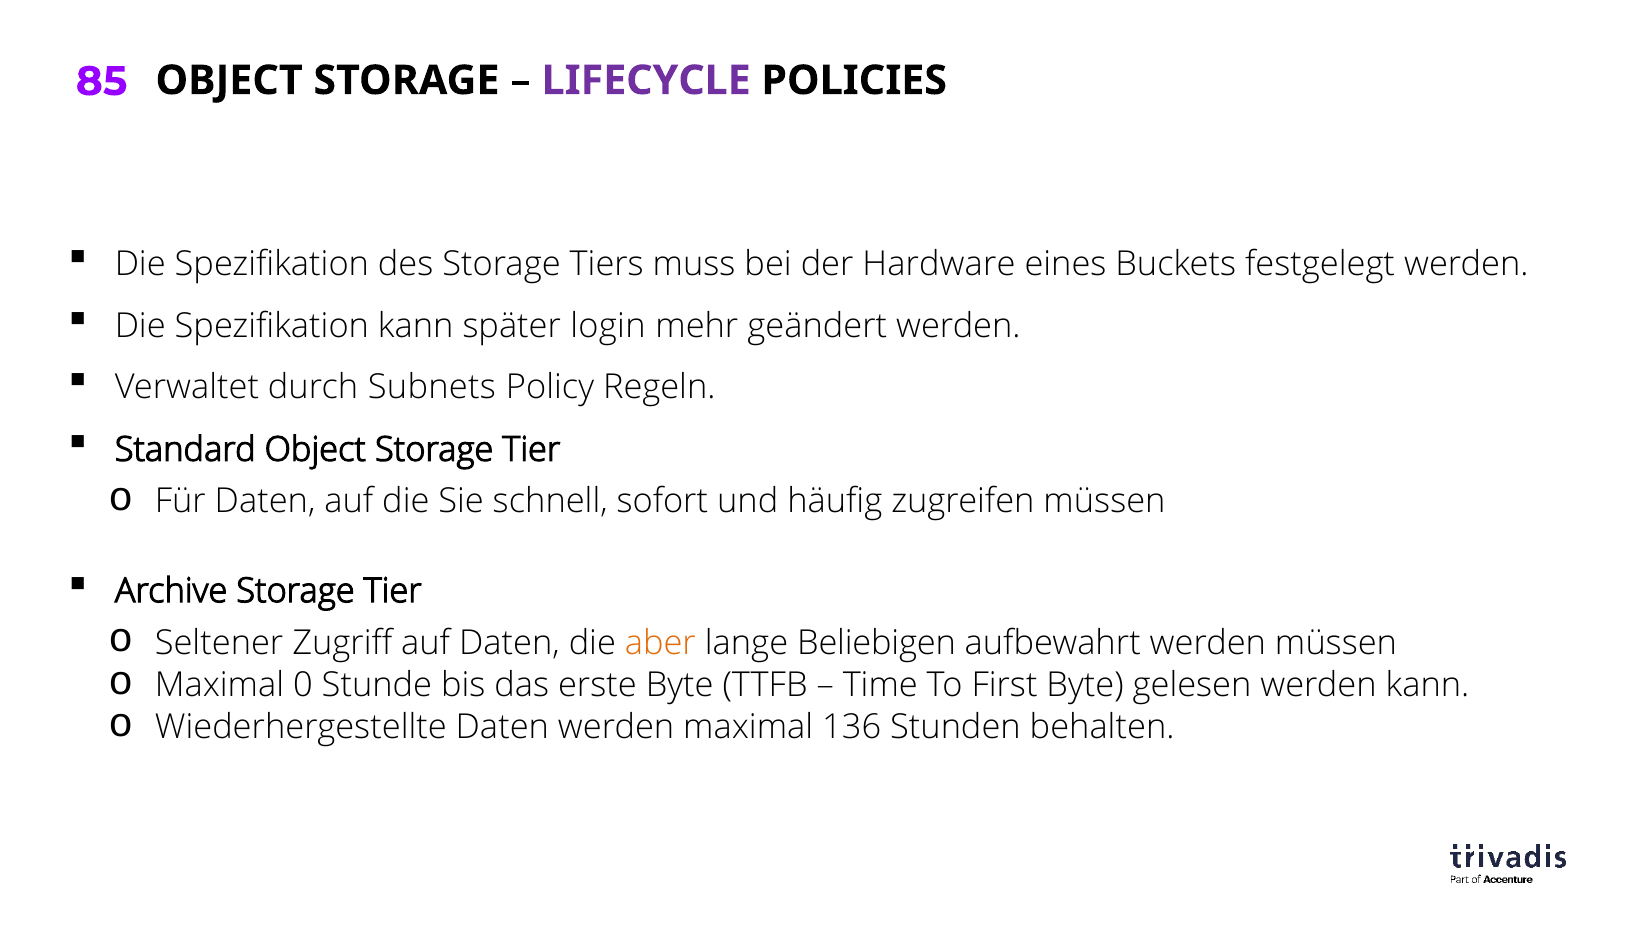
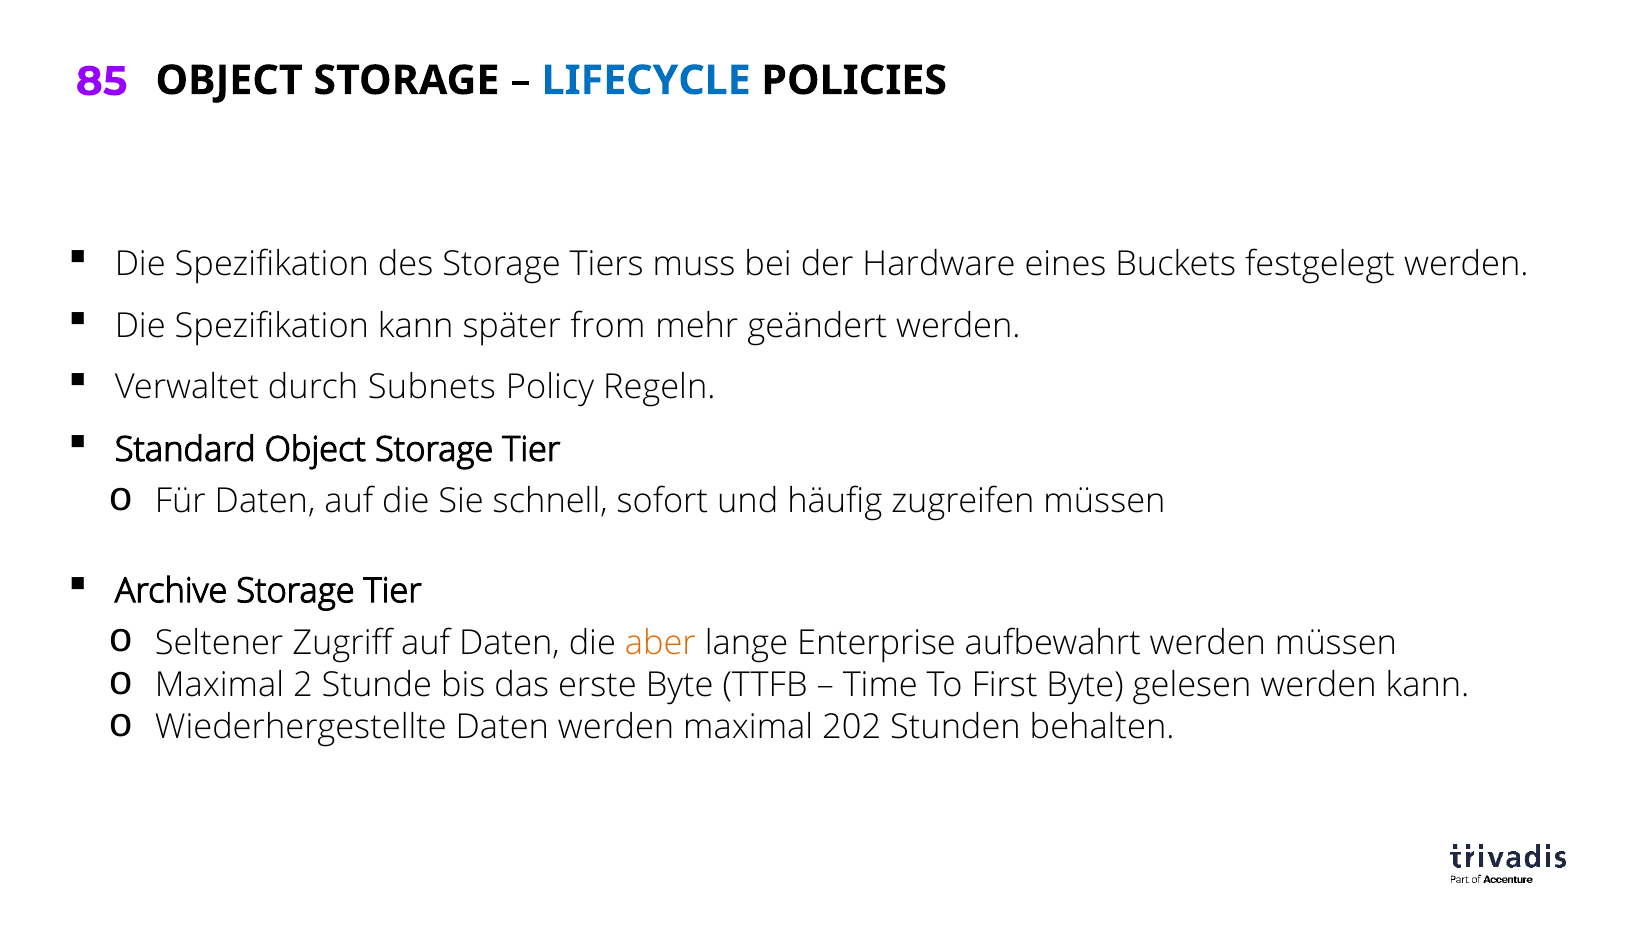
LIFECYCLE colour: purple -> blue (646, 81)
login: login -> from (608, 326)
Beliebigen: Beliebigen -> Enterprise (876, 643)
0: 0 -> 2 (303, 686)
136: 136 -> 202 (852, 728)
